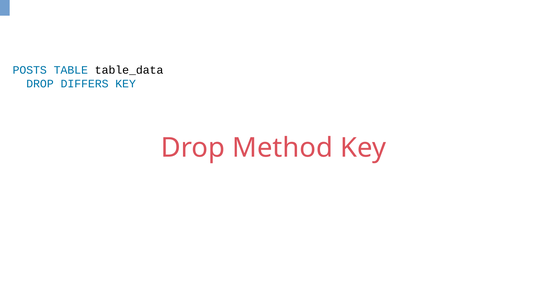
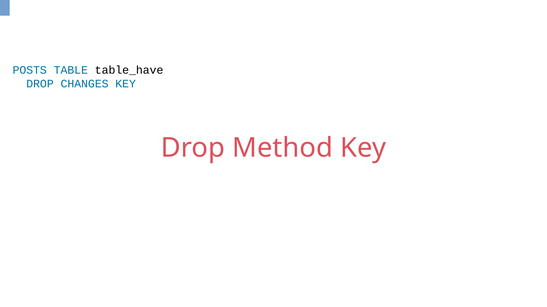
table_data: table_data -> table_have (129, 70)
DIFFERS: DIFFERS -> CHANGES (85, 84)
